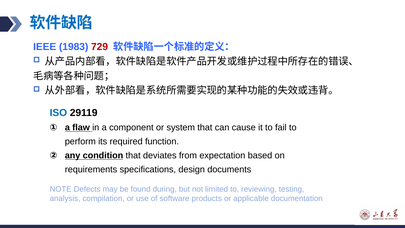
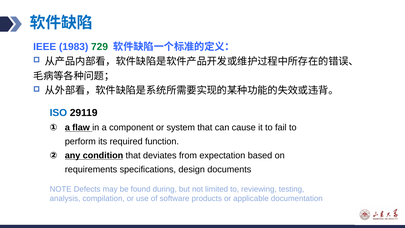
729 colour: red -> green (100, 47)
